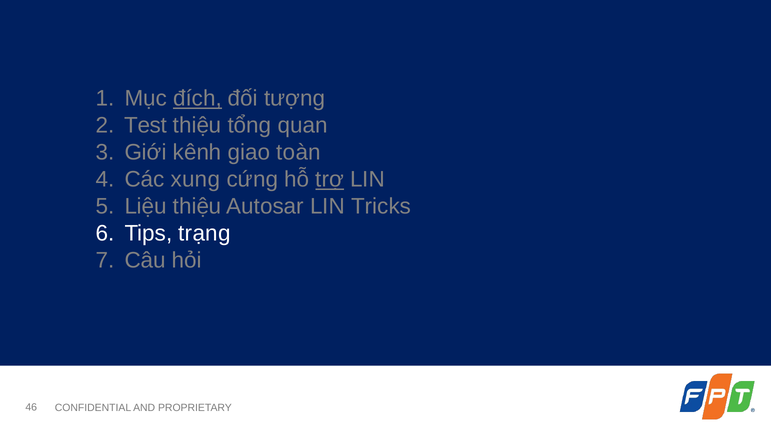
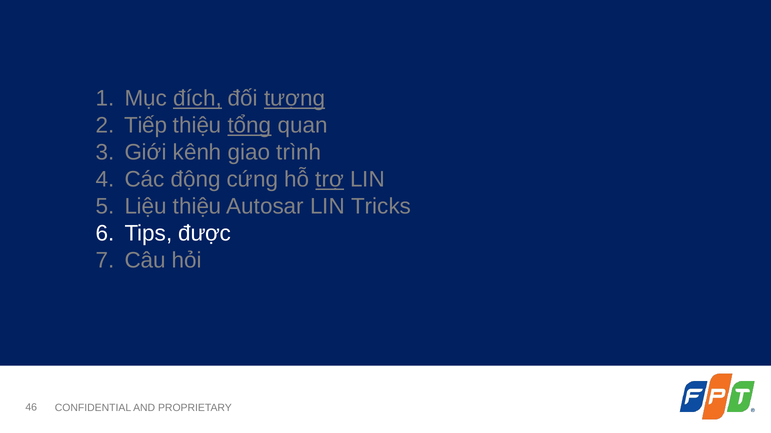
tượng underline: none -> present (295, 99)
Test: Test -> Tiếp (146, 126)
tổng underline: none -> present (250, 126)
toàn: toàn -> trình (299, 153)
xung: xung -> động (196, 180)
trạng: trạng -> được (205, 234)
